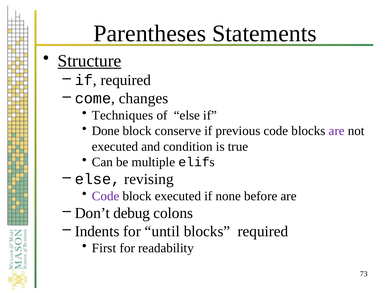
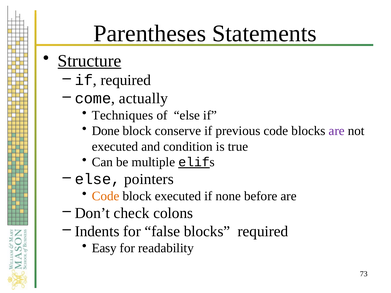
changes: changes -> actually (144, 99)
elif underline: none -> present (194, 162)
revising: revising -> pointers (149, 179)
Code colour: purple -> orange (106, 196)
debug: debug -> check (132, 213)
until: until -> false (162, 232)
First: First -> Easy (104, 248)
